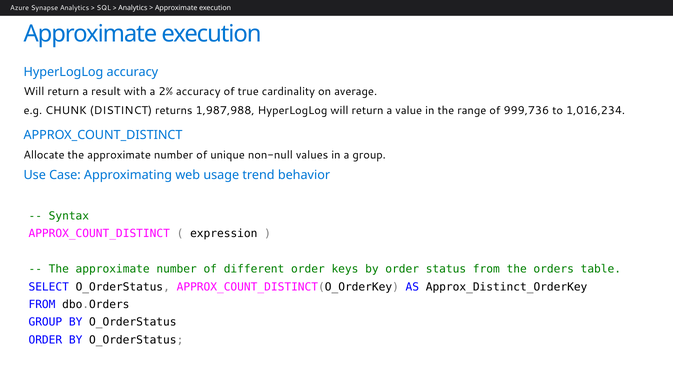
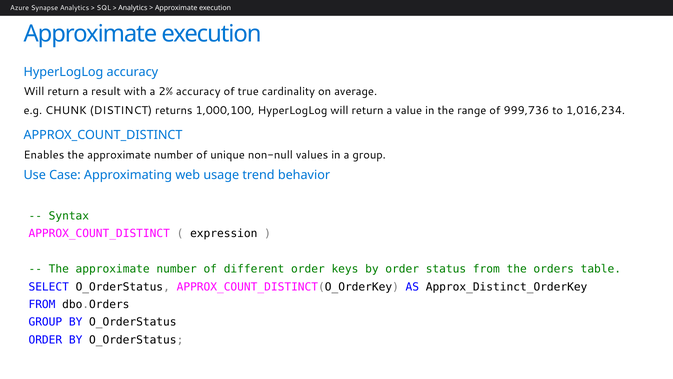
1,987,988: 1,987,988 -> 1,000,100 (225, 111)
Allocate: Allocate -> Enables (44, 155)
